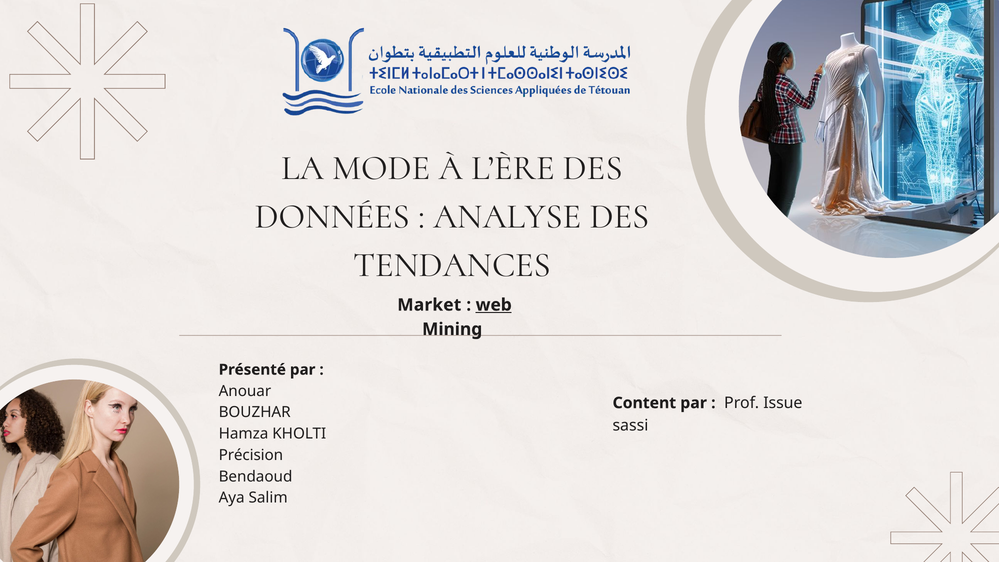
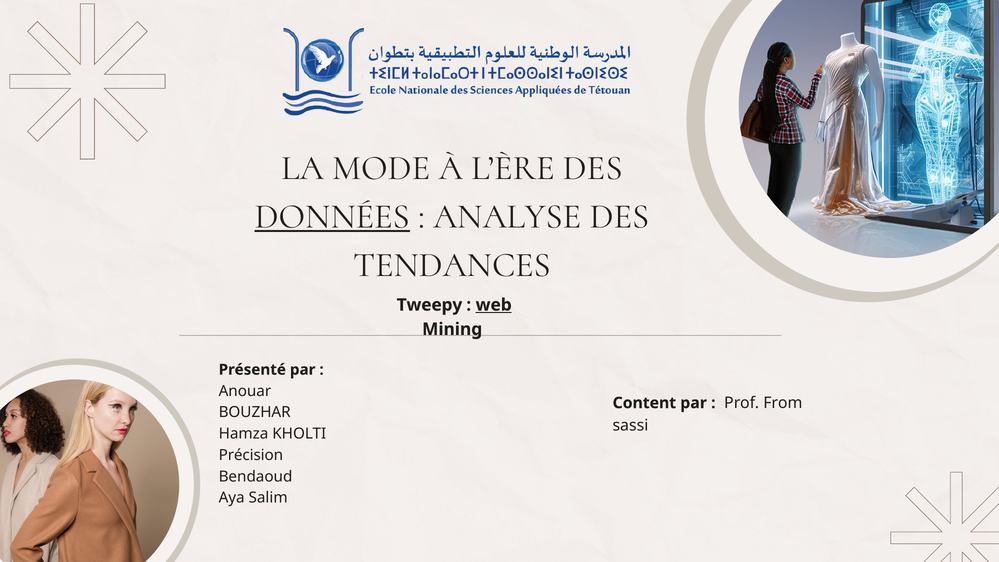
DONNÉES underline: none -> present (332, 216)
Market: Market -> Tweepy (429, 305)
Issue: Issue -> From (783, 403)
